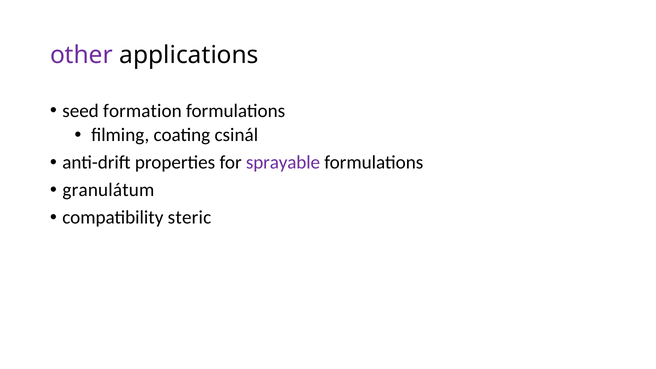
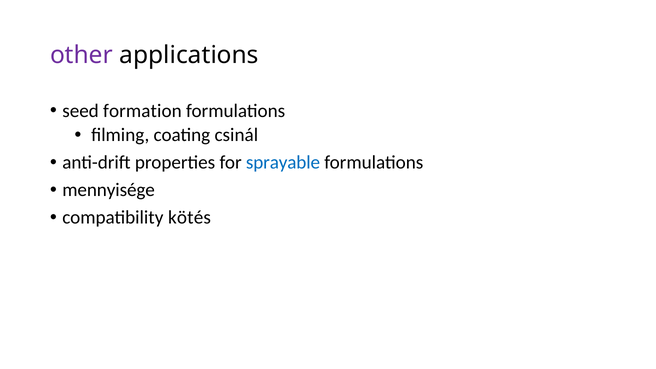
sprayable colour: purple -> blue (283, 162)
granulátum: granulátum -> mennyisége (109, 190)
steric: steric -> kötés (189, 218)
